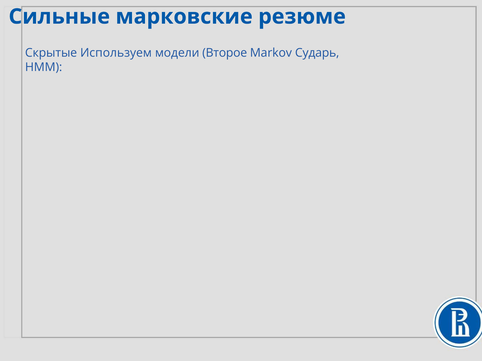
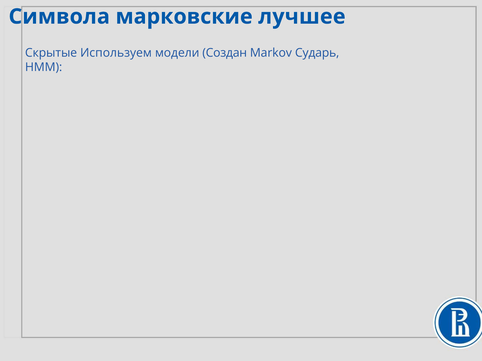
Сильные: Сильные -> Символа (59, 17)
резюме: резюме -> лучшее (302, 17)
Второе: Второе -> Создан (225, 53)
